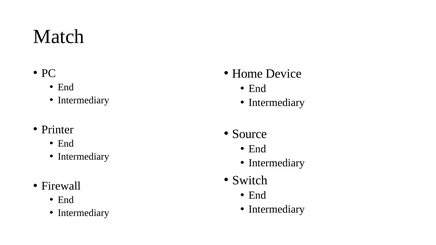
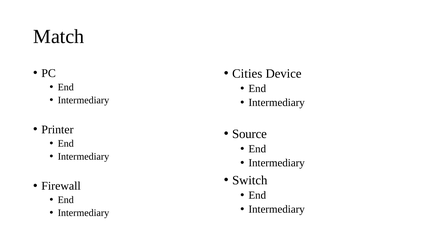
Home: Home -> Cities (247, 74)
